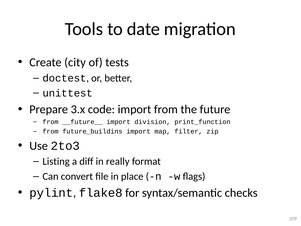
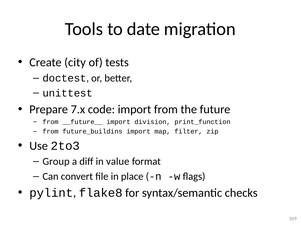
3.x: 3.x -> 7.x (78, 109)
Listing: Listing -> Group (56, 161)
really: really -> value (118, 161)
